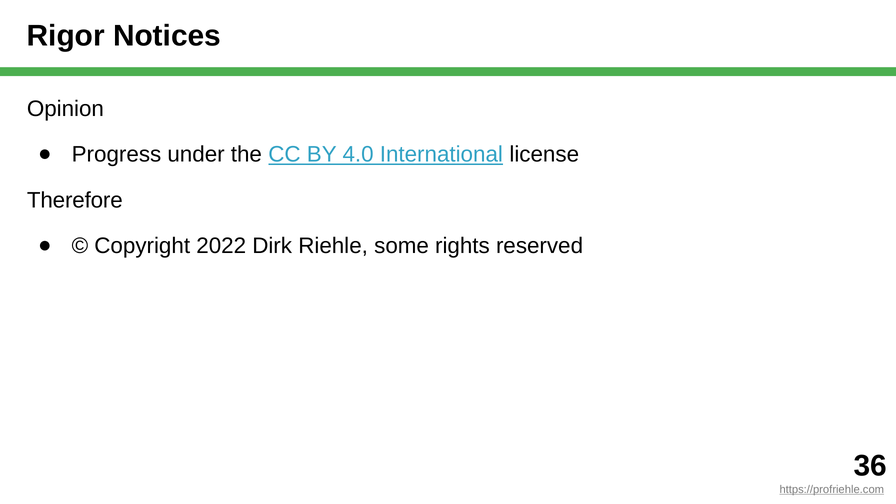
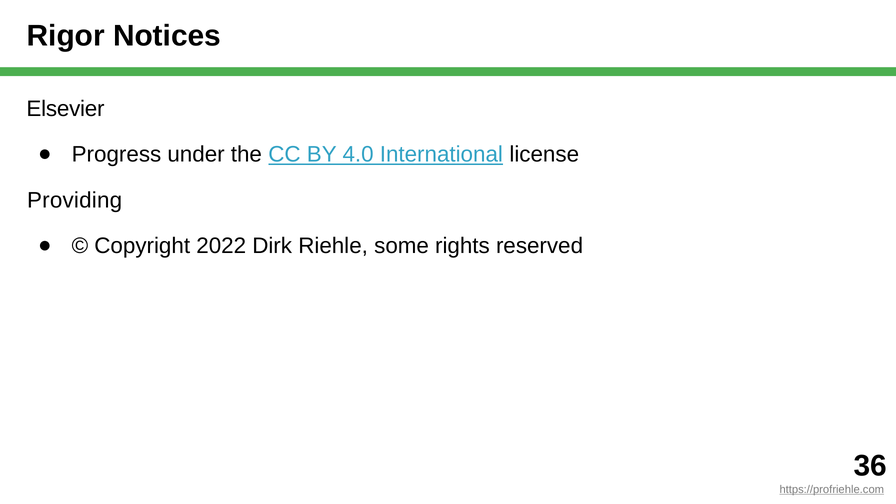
Opinion: Opinion -> Elsevier (66, 109)
Therefore: Therefore -> Providing (75, 200)
